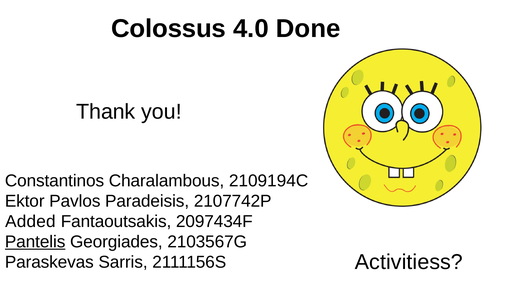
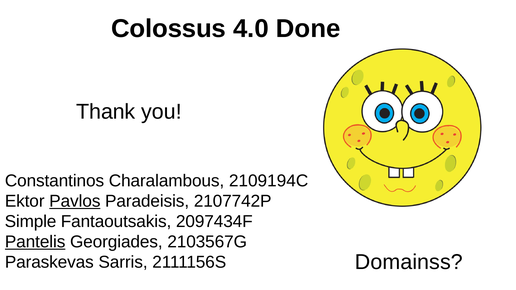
Pavlos underline: none -> present (75, 201)
Added: Added -> Simple (31, 222)
Activities: Activities -> Domains (397, 262)
